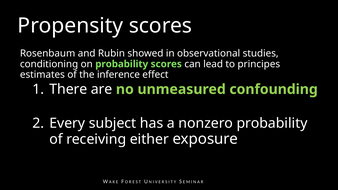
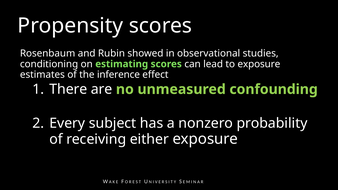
on probability: probability -> estimating (122, 64)
to principes: principes -> exposure (259, 64)
